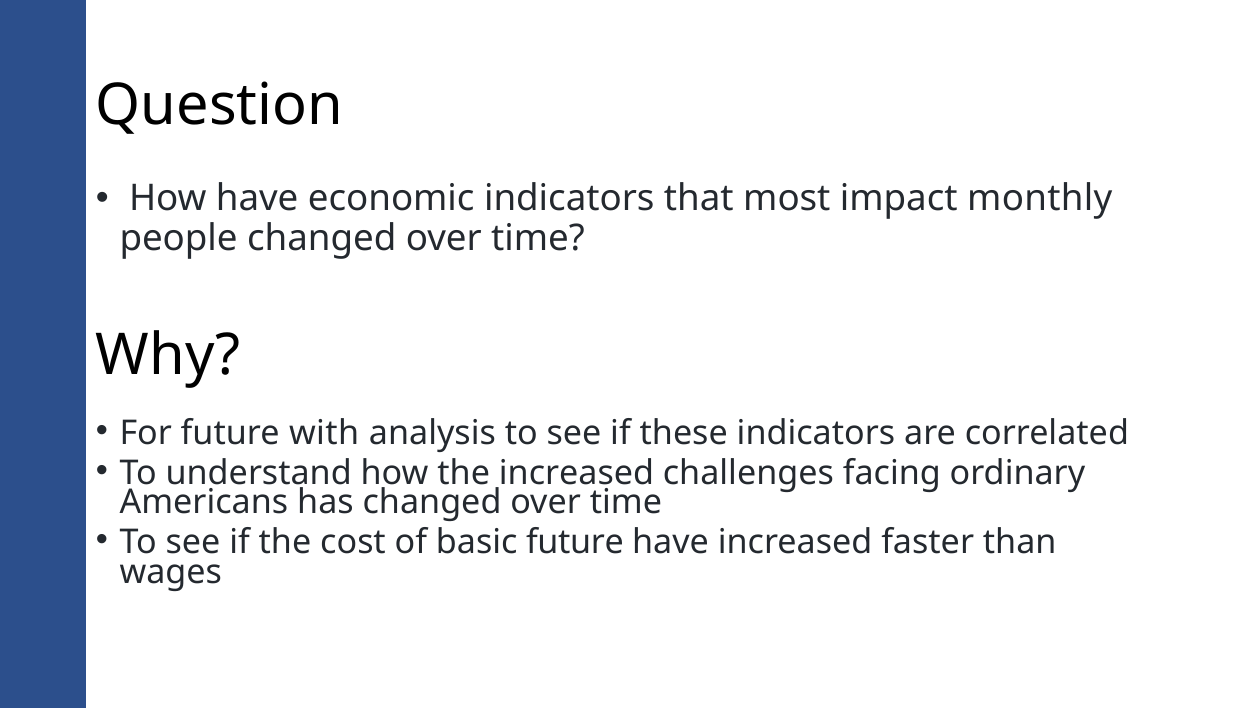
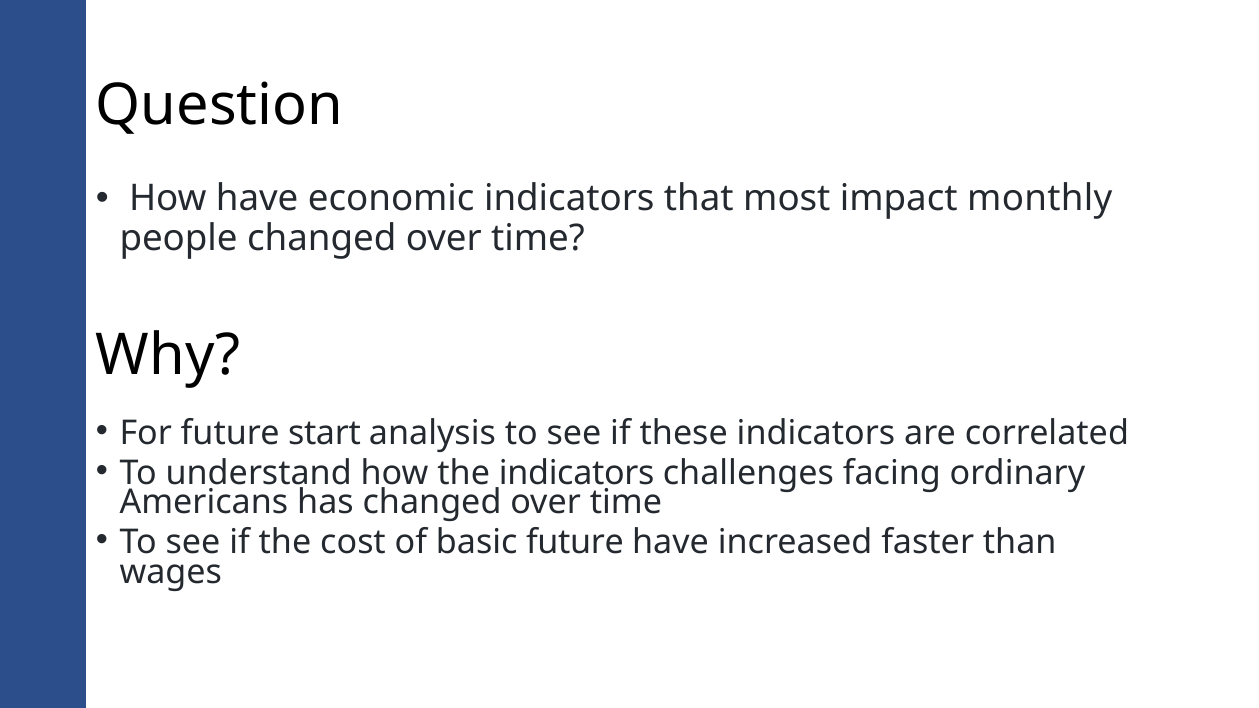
with: with -> start (324, 433)
the increased: increased -> indicators (577, 473)
